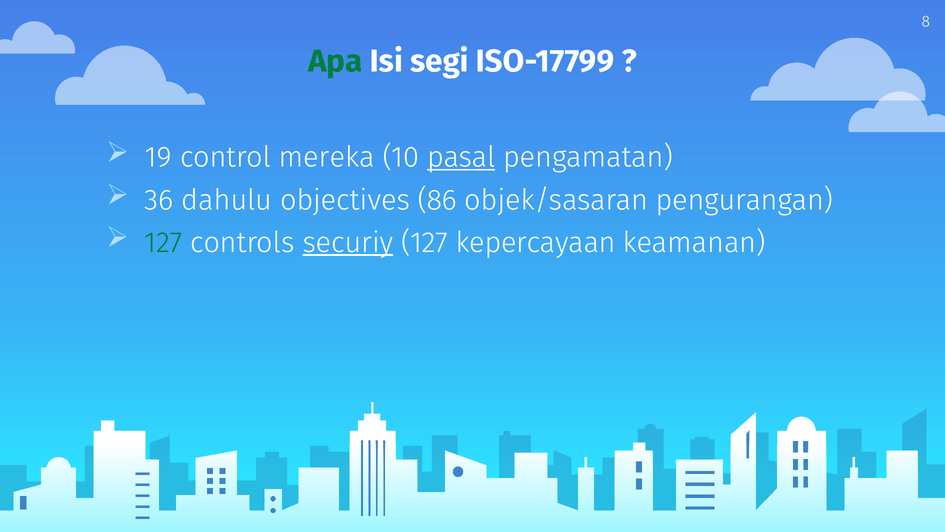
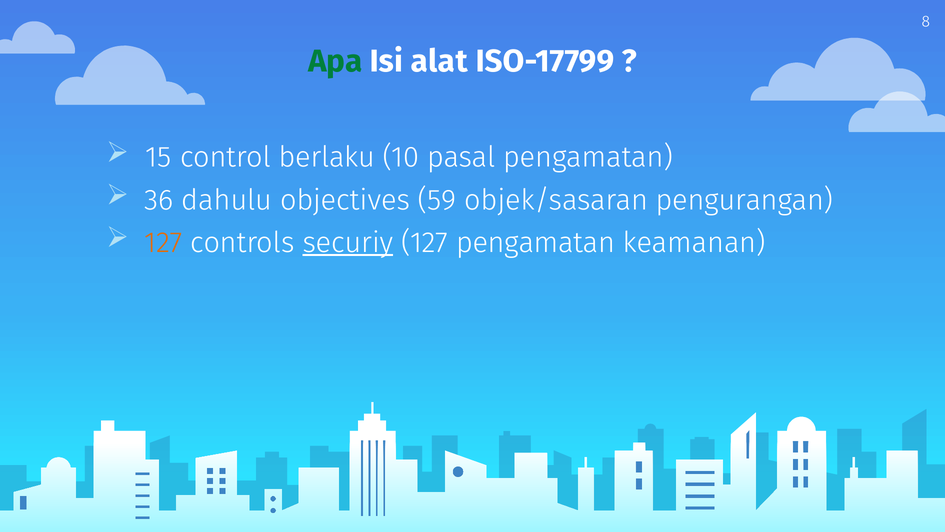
segi: segi -> alat (439, 62)
19: 19 -> 15 (158, 157)
mereka: mereka -> berlaku (327, 157)
pasal underline: present -> none (461, 157)
86: 86 -> 59 (437, 200)
127 colour: green -> orange (163, 242)
127 kepercayaan: kepercayaan -> pengamatan (536, 242)
